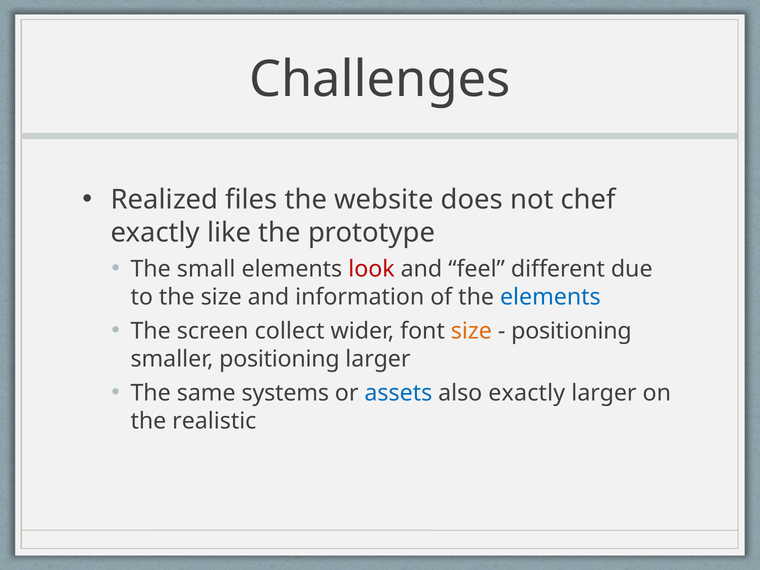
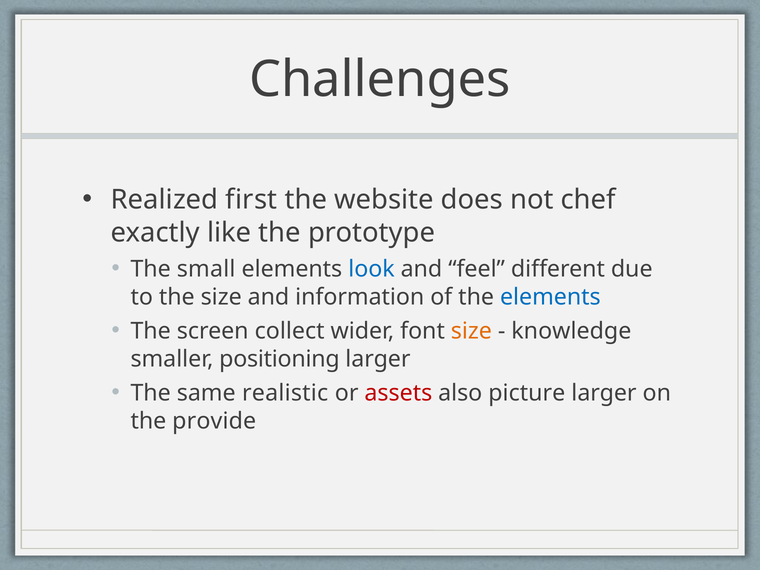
files: files -> first (251, 200)
look colour: red -> blue (371, 269)
positioning: positioning -> knowledge (571, 331)
systems: systems -> realistic (285, 393)
assets colour: blue -> red (398, 393)
also exactly: exactly -> picture (527, 393)
realistic: realistic -> provide (214, 421)
